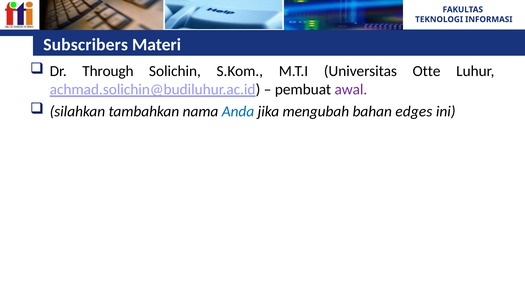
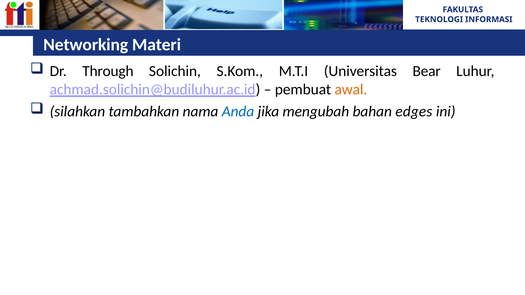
Subscribers: Subscribers -> Networking (86, 45)
Otte: Otte -> Bear (427, 71)
awal colour: purple -> orange (351, 90)
